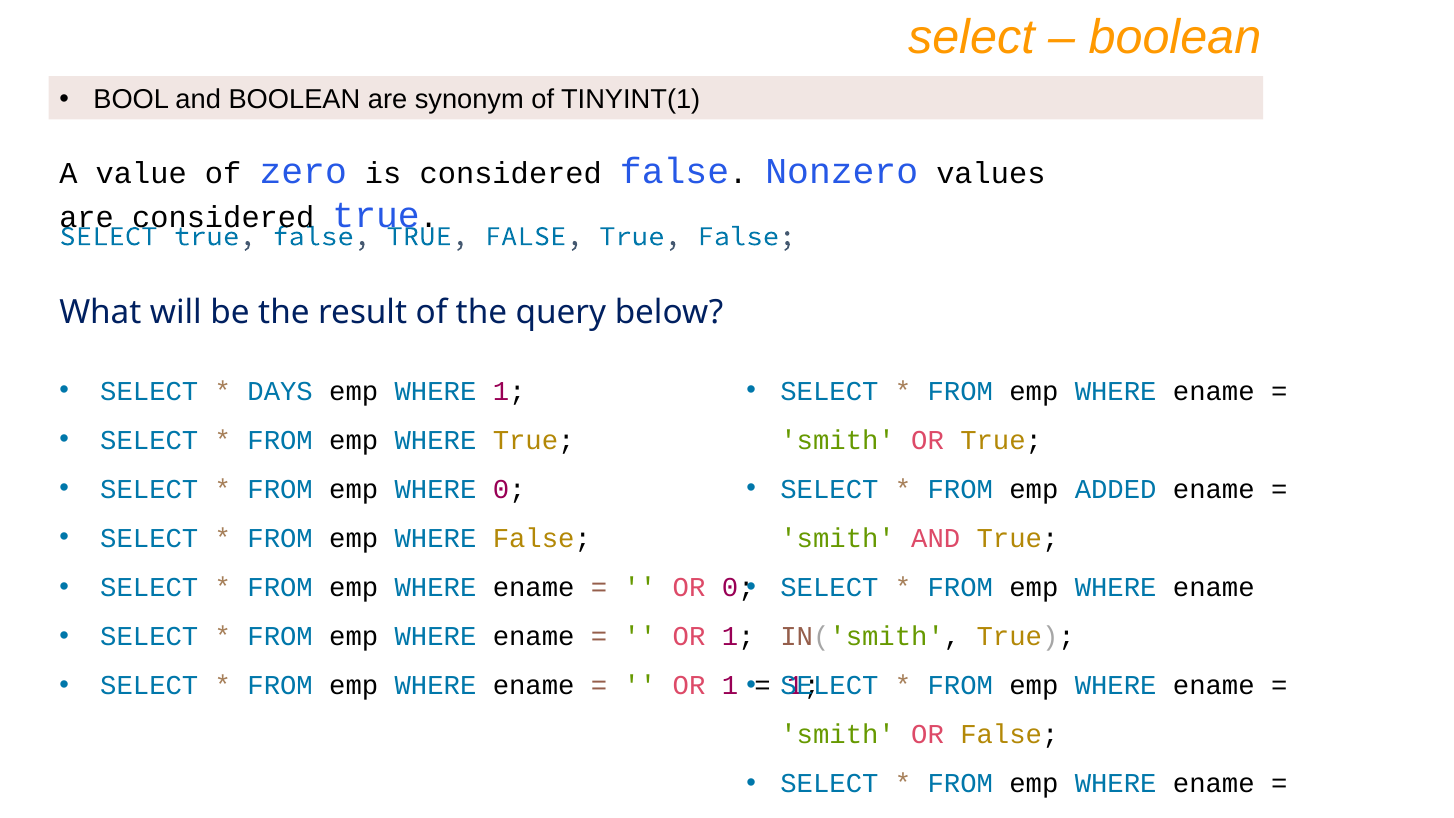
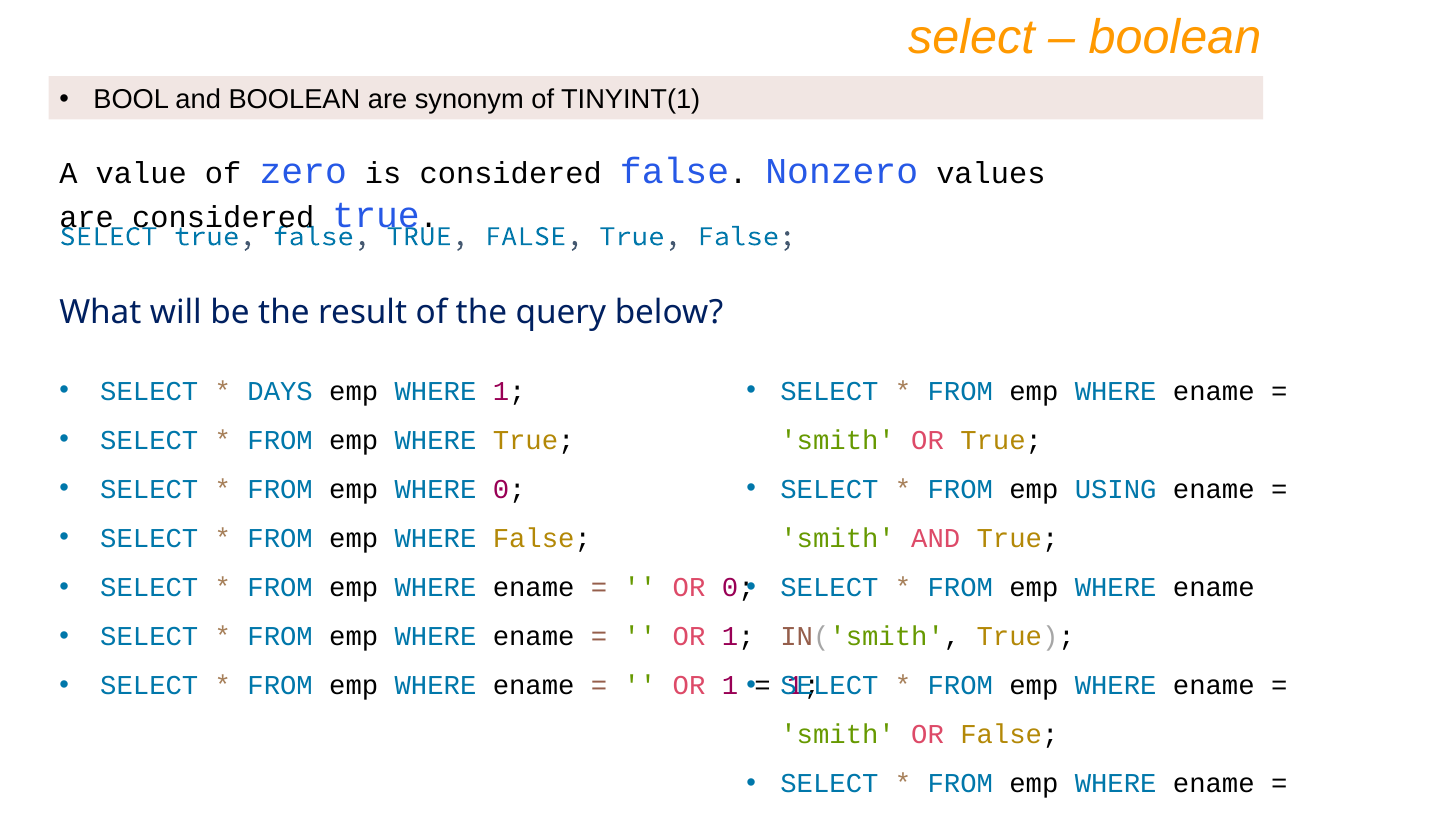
ADDED: ADDED -> USING (1116, 489)
